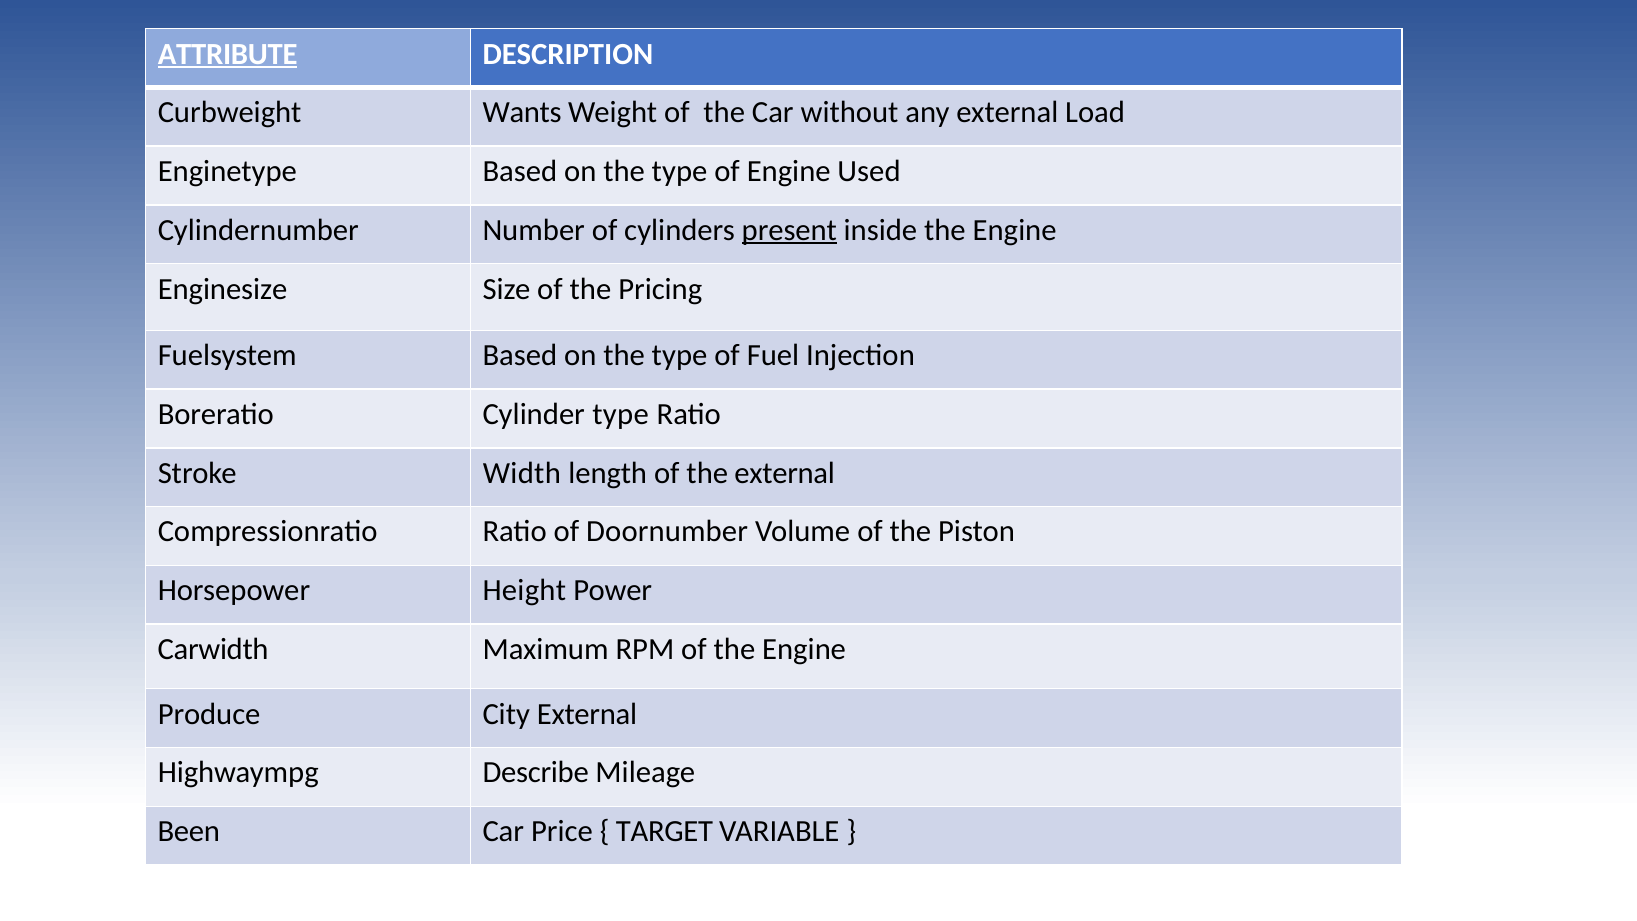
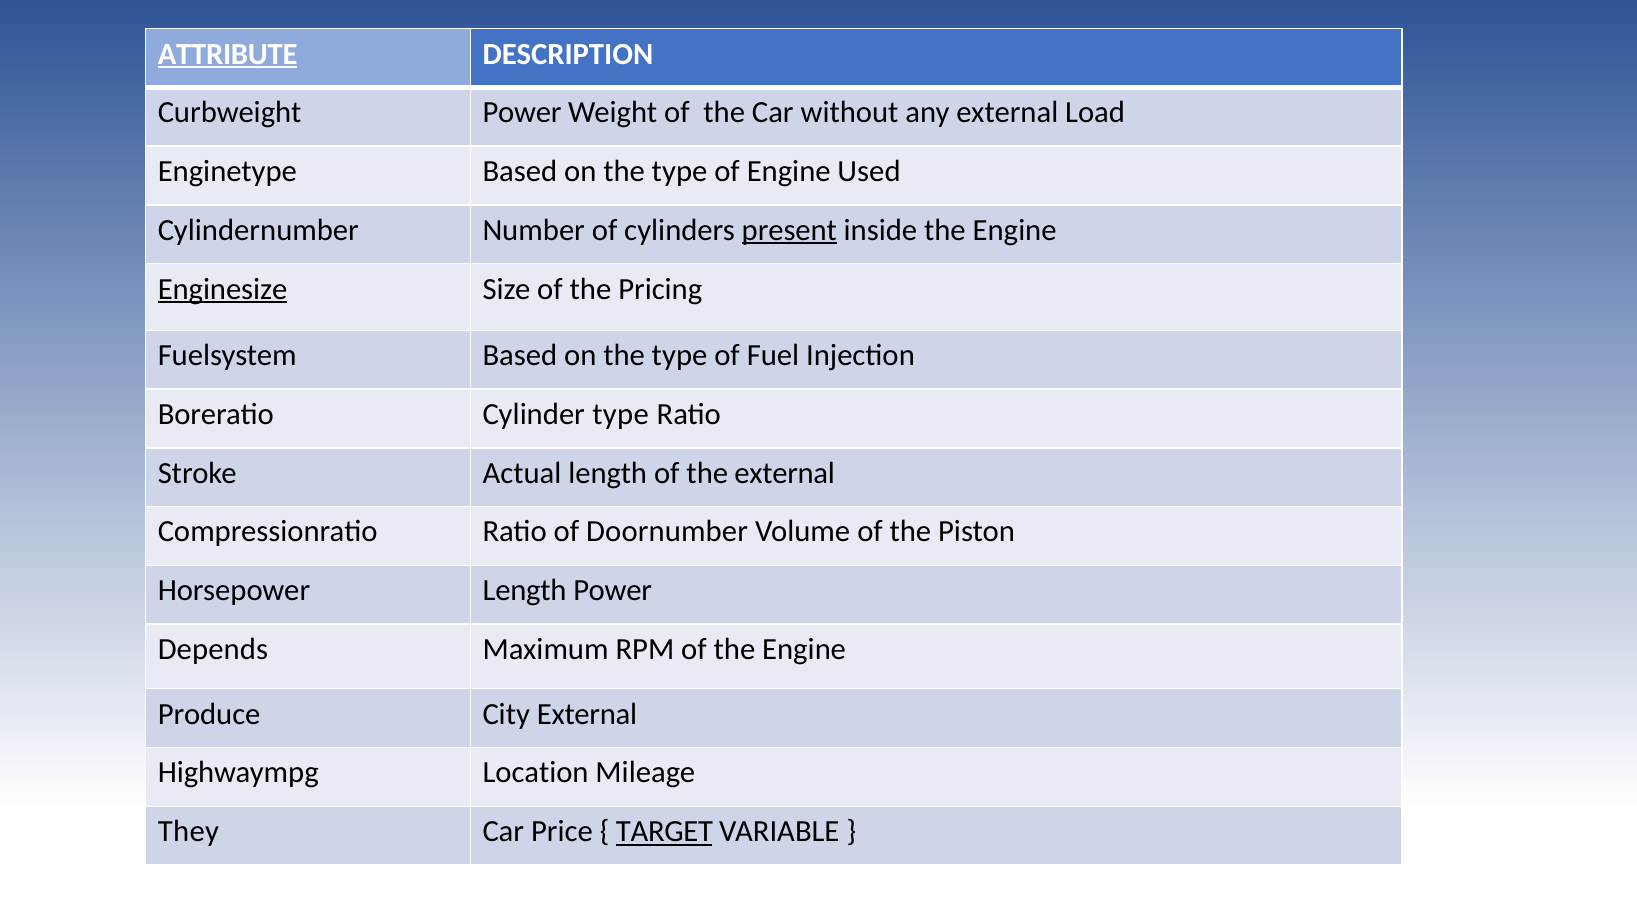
Curbweight Wants: Wants -> Power (522, 113)
Enginesize underline: none -> present (223, 289)
Width: Width -> Actual (522, 473)
Horsepower Height: Height -> Length (525, 590)
Carwidth: Carwidth -> Depends (213, 649)
Describe: Describe -> Location (536, 773)
Been: Been -> They (188, 831)
TARGET underline: none -> present (664, 831)
